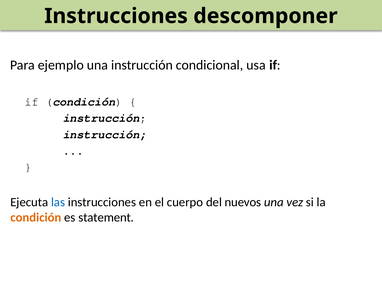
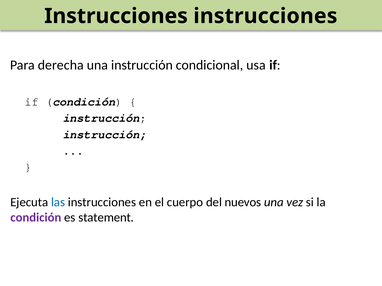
Instrucciones descomponer: descomponer -> instrucciones (265, 16)
ejemplo: ejemplo -> derecha (61, 65)
condición colour: orange -> purple (36, 218)
